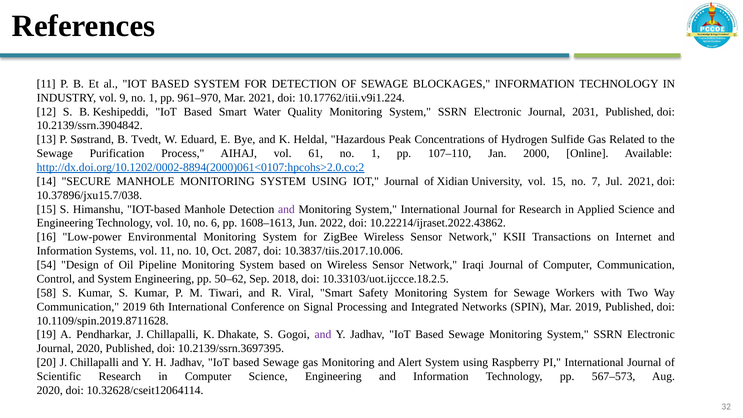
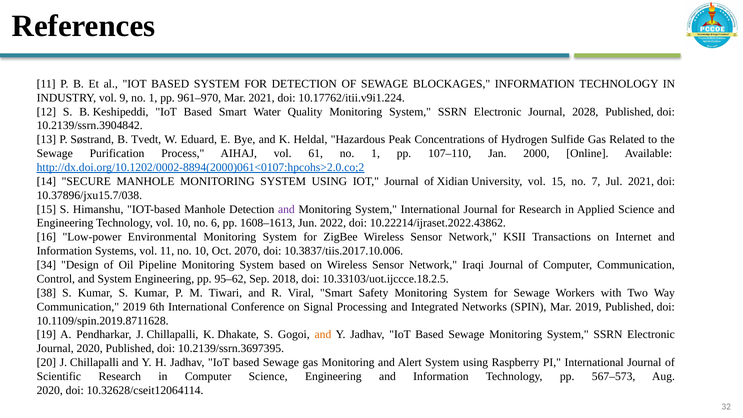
2031: 2031 -> 2028 (585, 112)
2087: 2087 -> 2070 (247, 251)
54: 54 -> 34 (46, 265)
50–62: 50–62 -> 95–62 (230, 279)
58: 58 -> 38 (46, 293)
and colour: purple -> orange (323, 335)
